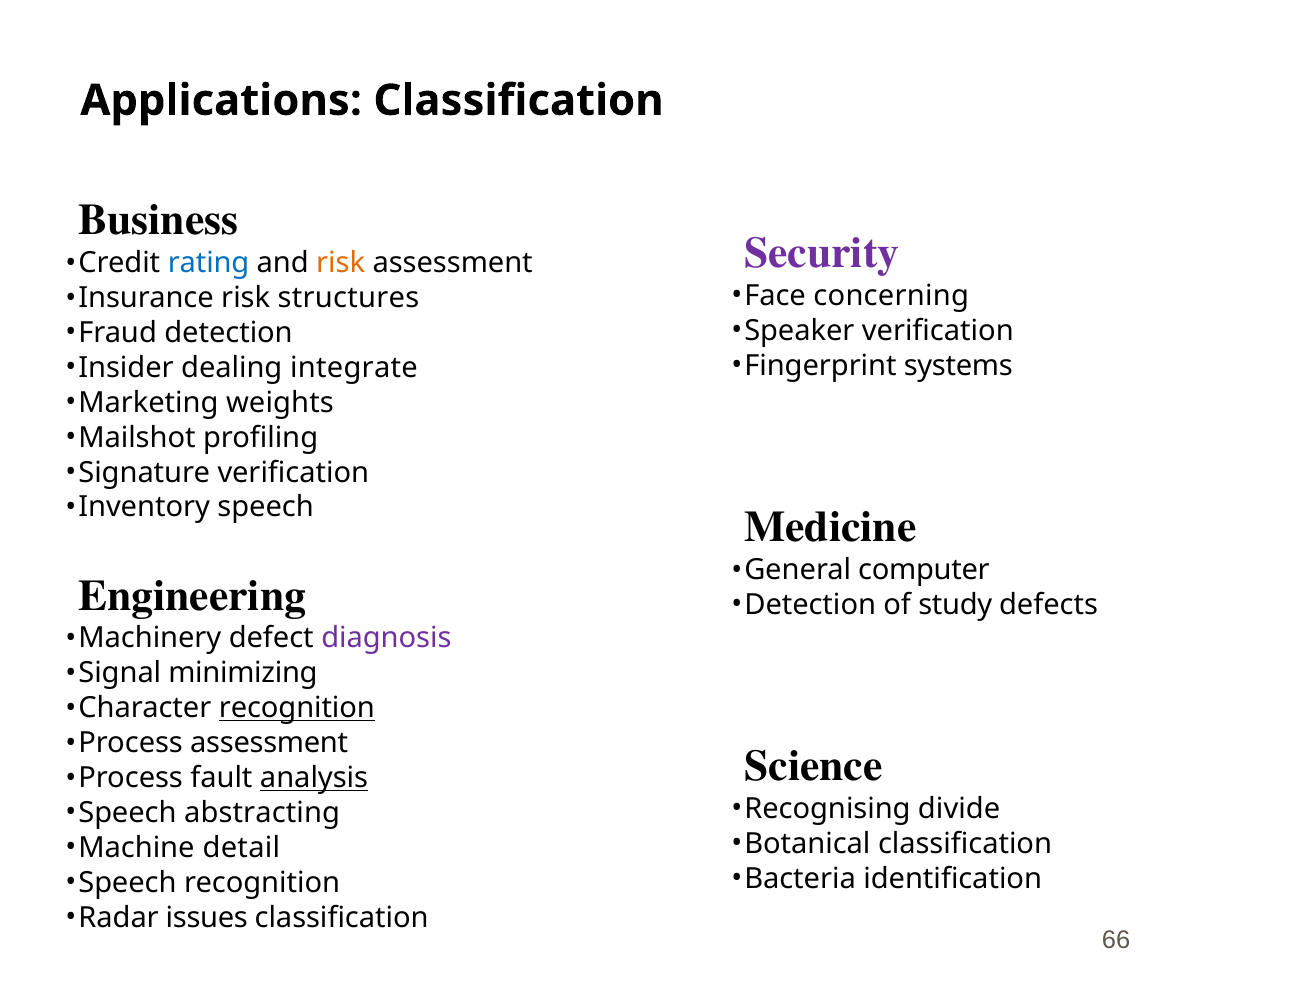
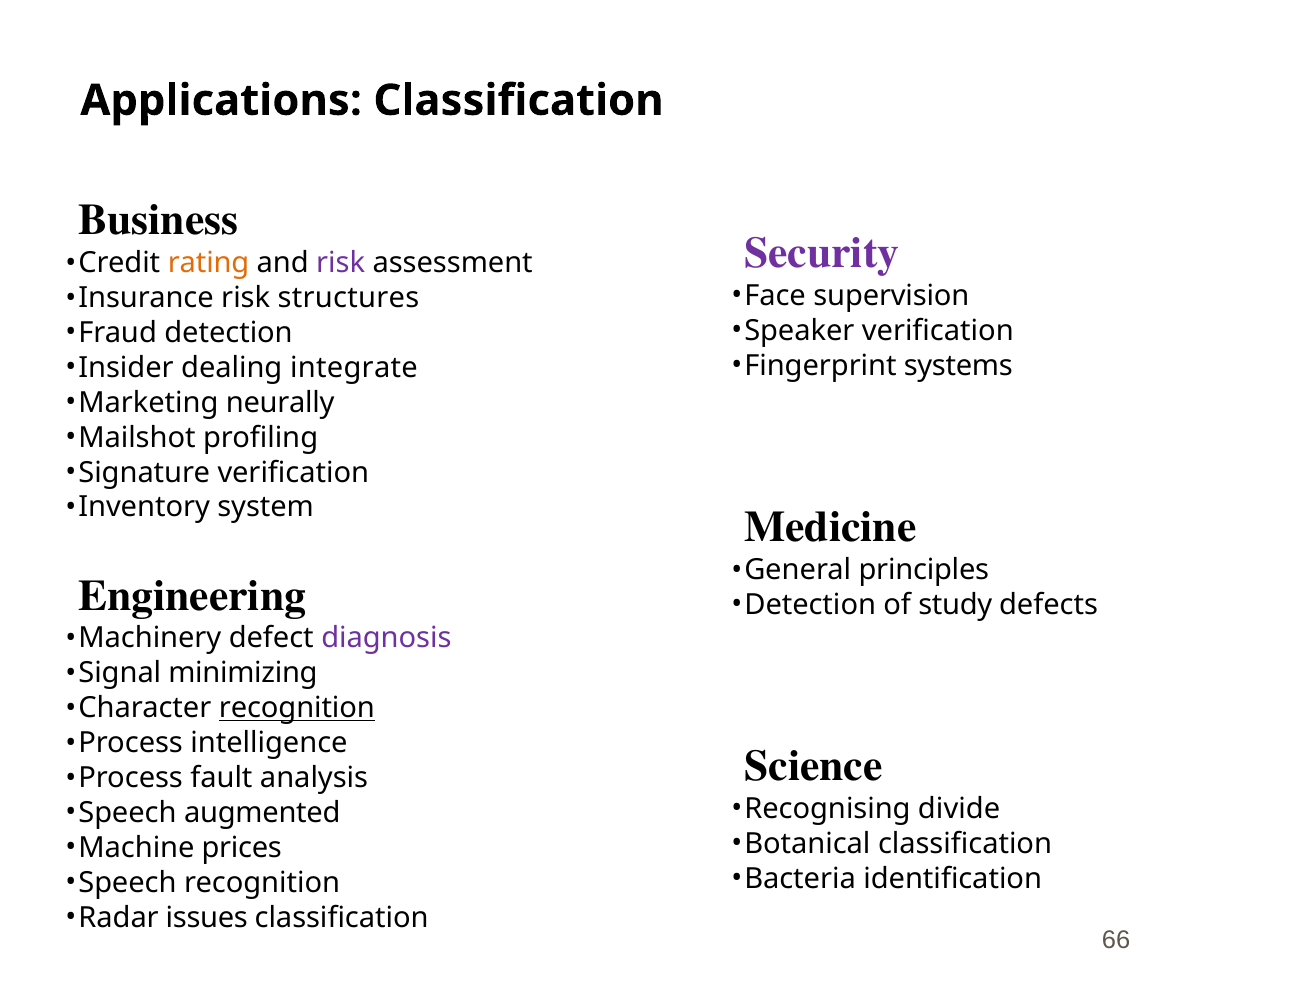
rating colour: blue -> orange (209, 263)
risk colour: orange -> purple (341, 263)
concerning: concerning -> supervision (891, 296)
weights: weights -> neurally (280, 403)
Inventory speech: speech -> system (266, 508)
computer: computer -> principles (924, 570)
Process assessment: assessment -> intelligence (269, 743)
analysis underline: present -> none (314, 778)
abstracting: abstracting -> augmented (262, 813)
detail: detail -> prices (242, 848)
